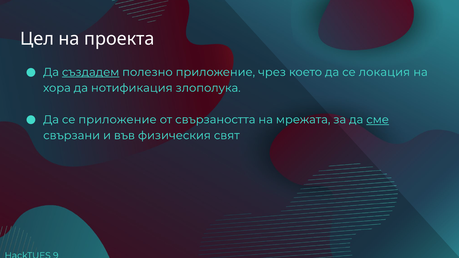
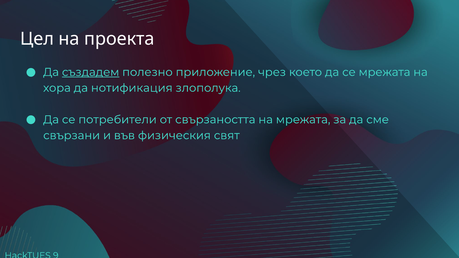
се локация: локация -> мрежата (385, 72)
се приложение: приложение -> потребители (118, 120)
сме underline: present -> none (378, 120)
